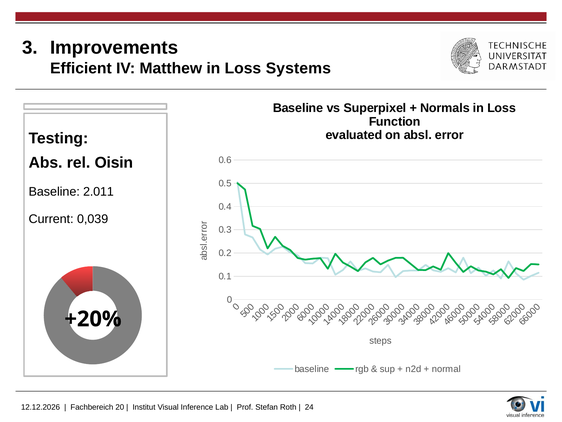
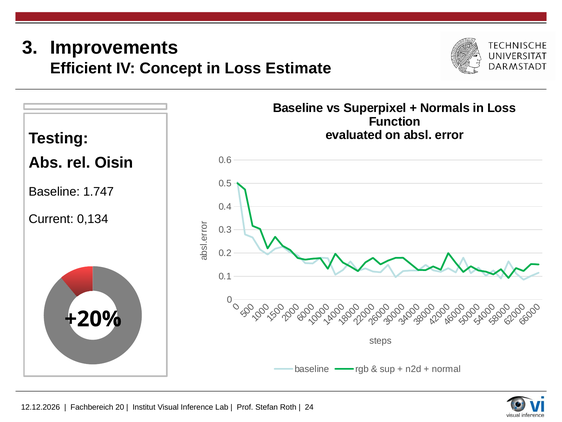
Matthew: Matthew -> Concept (171, 68)
Systems: Systems -> Estimate (298, 68)
2.011: 2.011 -> 1.747 (98, 191)
0,039: 0,039 -> 0,134 (93, 219)
